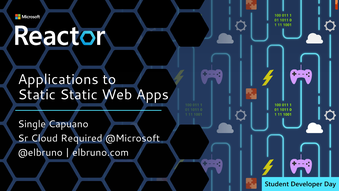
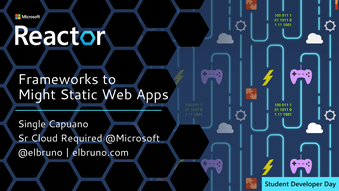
Applications: Applications -> Frameworks (58, 79)
Static: Static -> Might (37, 95)
